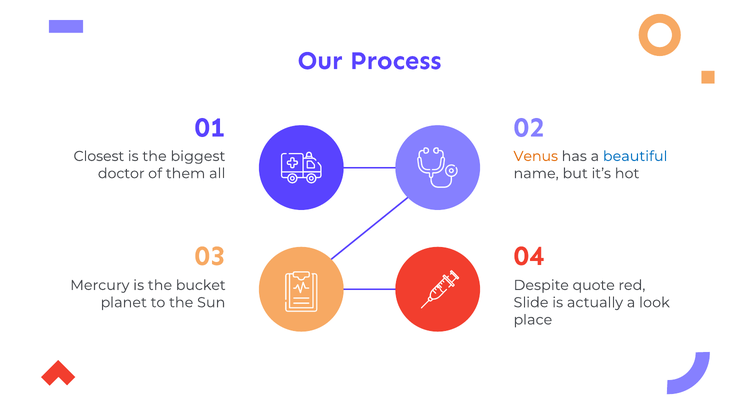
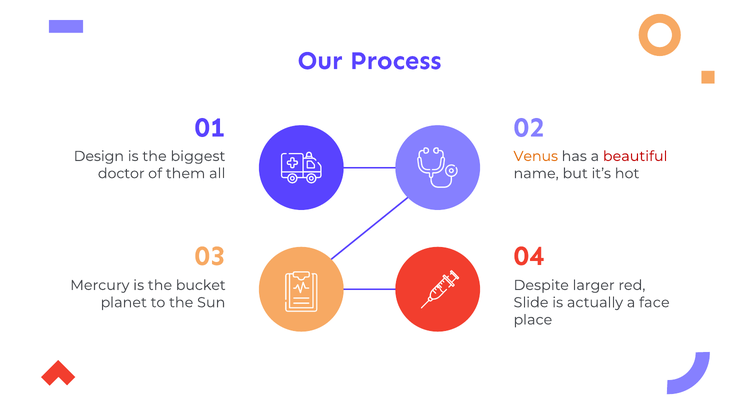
Closest: Closest -> Design (99, 156)
beautiful colour: blue -> red (635, 156)
quote: quote -> larger (594, 285)
look: look -> face (654, 302)
